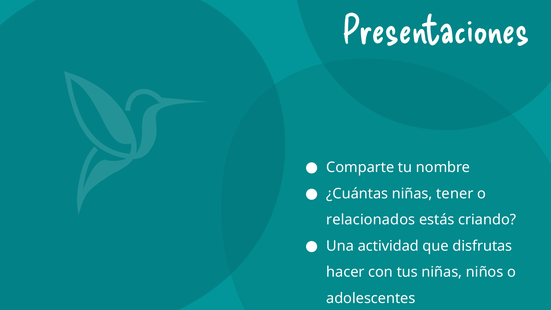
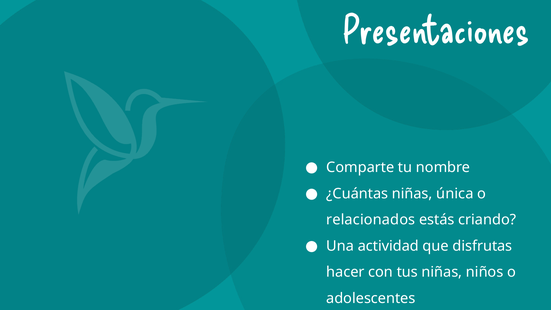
tener: tener -> única (455, 194)
